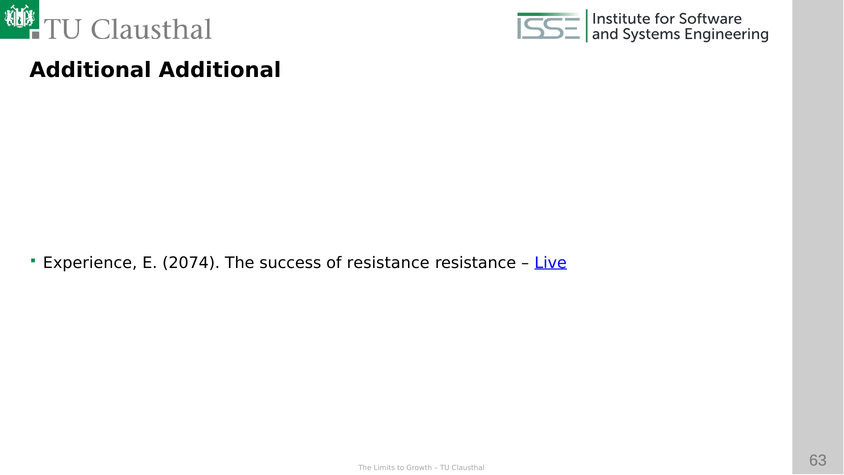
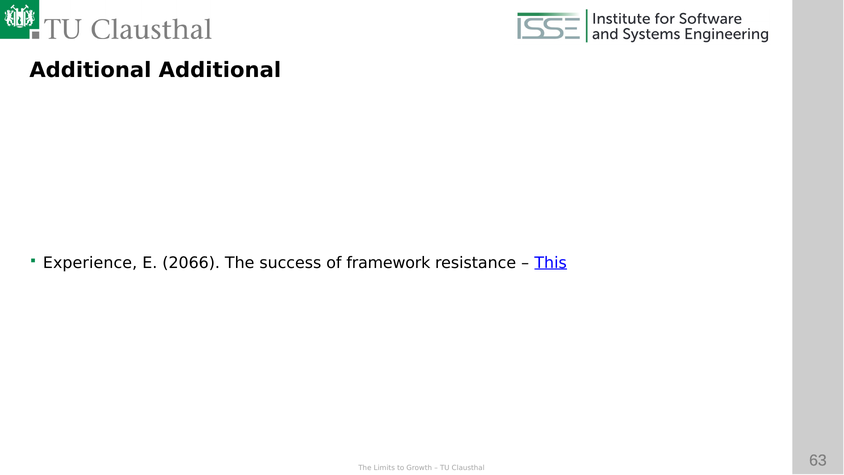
2074: 2074 -> 2066 (191, 263)
of resistance: resistance -> framework (388, 263)
Live: Live -> This (551, 263)
